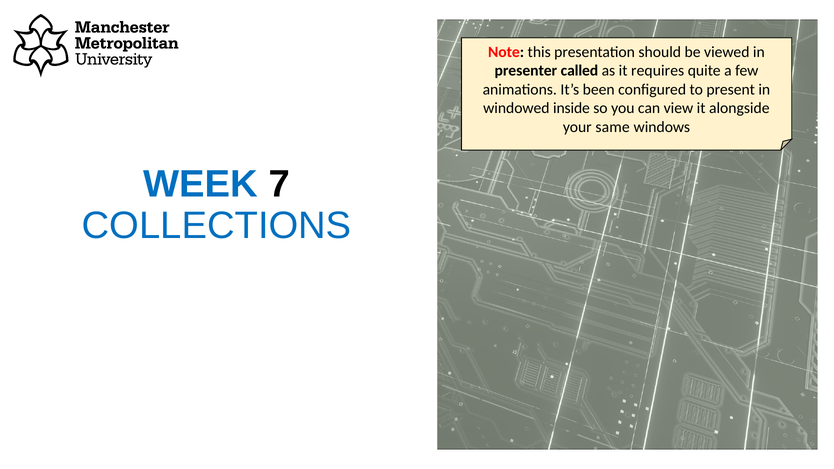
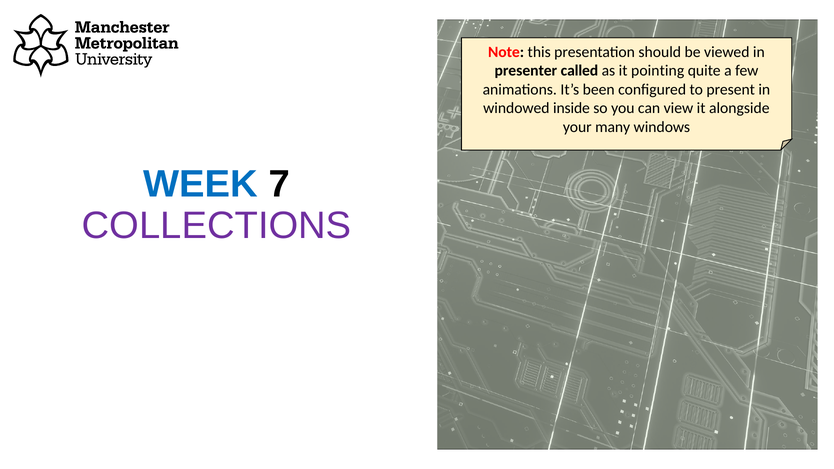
requires: requires -> pointing (658, 71)
same: same -> many (613, 127)
COLLECTIONS colour: blue -> purple (217, 225)
